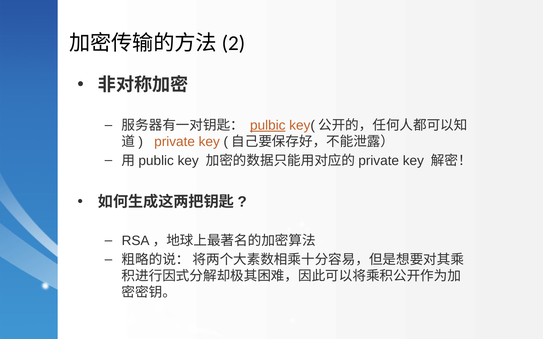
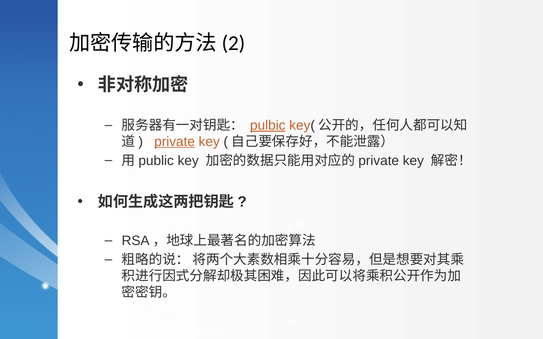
private underline: none -> present (175, 142)
